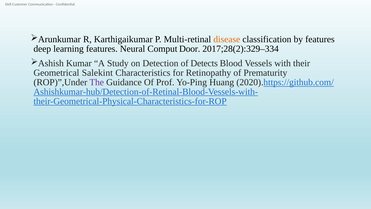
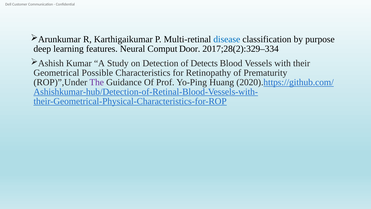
disease colour: orange -> blue (227, 39)
by features: features -> purpose (320, 39)
Salekint: Salekint -> Possible (97, 73)
